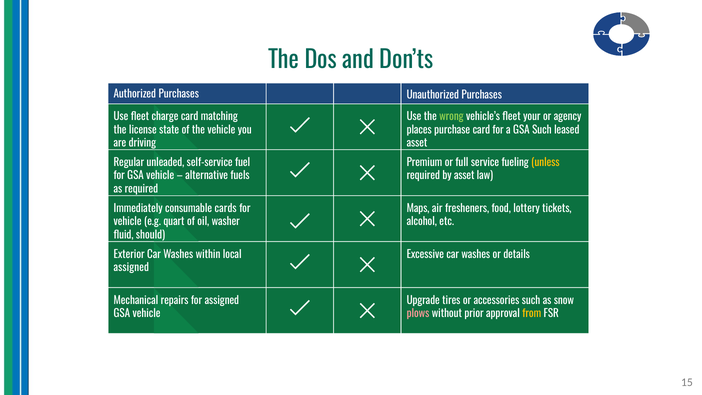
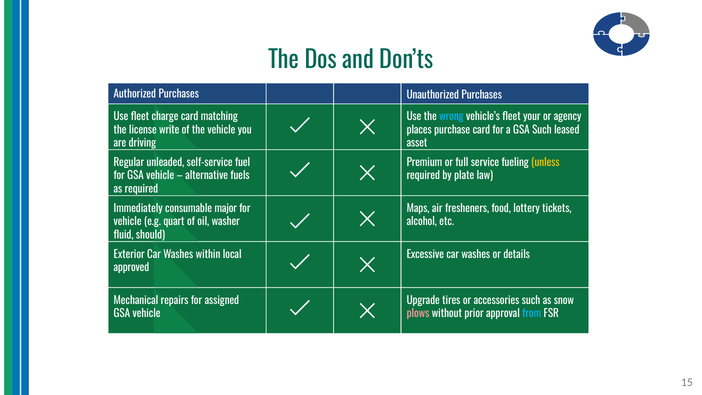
wrong colour: light green -> light blue (451, 117)
state: state -> write (169, 130)
by asset: asset -> plate (464, 176)
cards: cards -> major (226, 209)
assigned: assigned -> approved (131, 268)
from colour: yellow -> light blue (532, 314)
